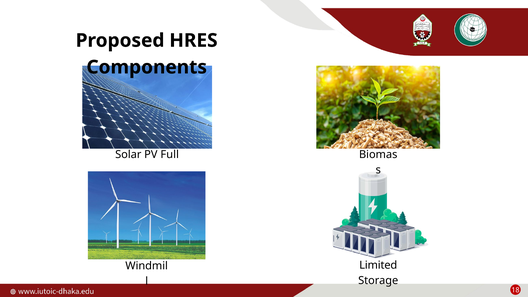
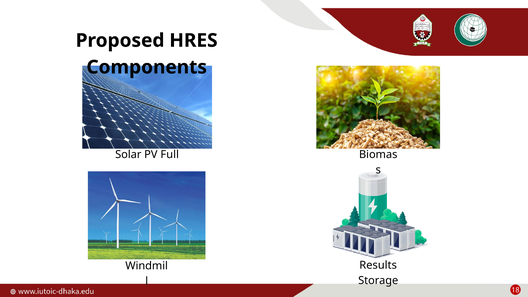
Limited: Limited -> Results (378, 265)
